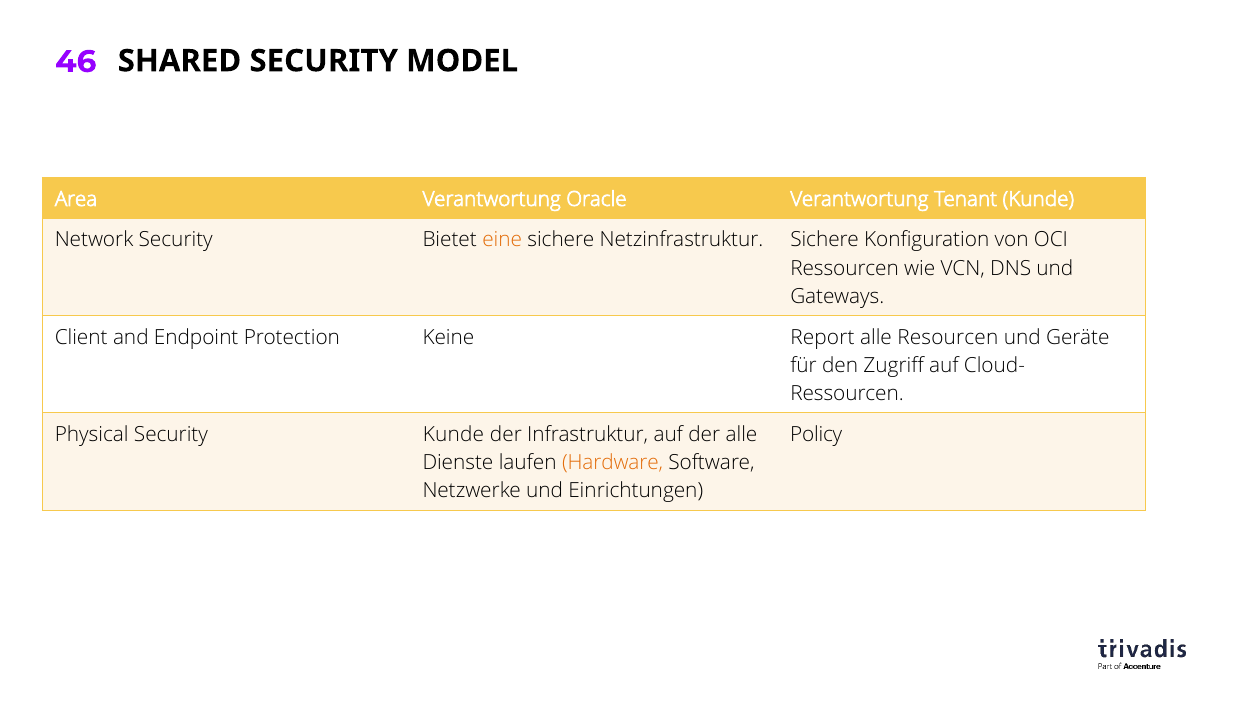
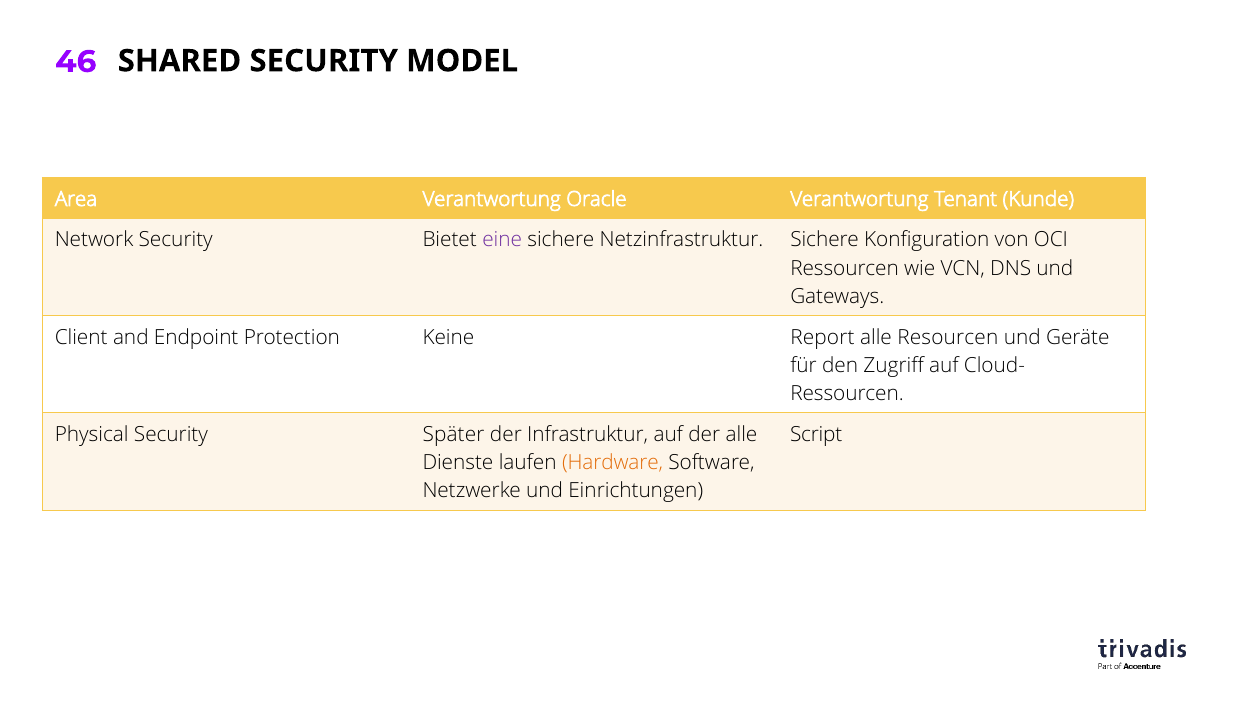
eine colour: orange -> purple (502, 240)
Security Kunde: Kunde -> Später (454, 435)
Policy: Policy -> Script (816, 435)
